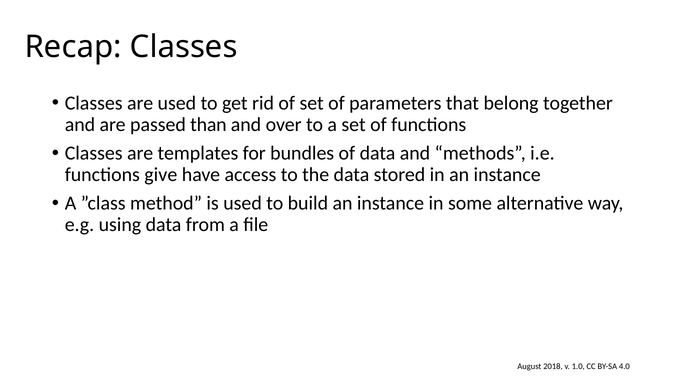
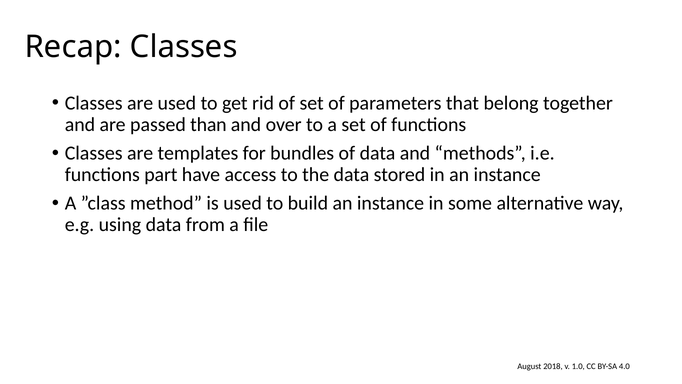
give: give -> part (161, 175)
